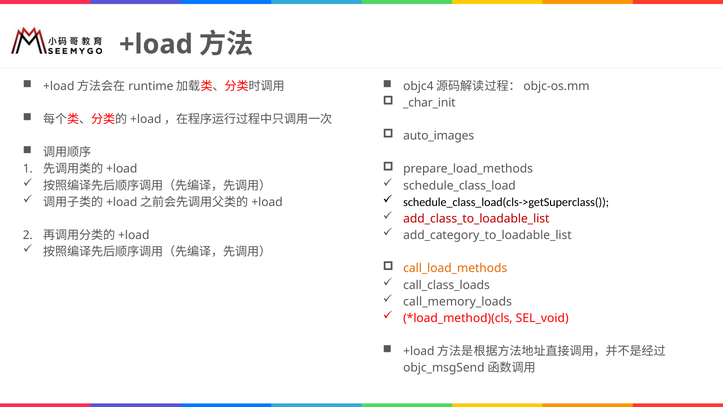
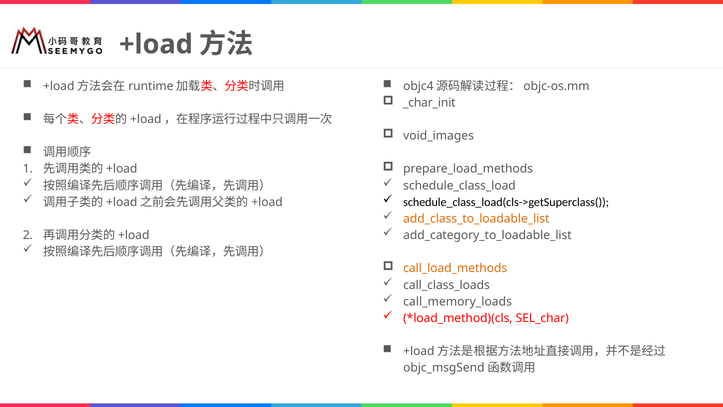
auto_images: auto_images -> void_images (439, 136)
add_class_to_loadable_list colour: red -> orange (476, 219)
SEL_void: SEL_void -> SEL_char (542, 318)
